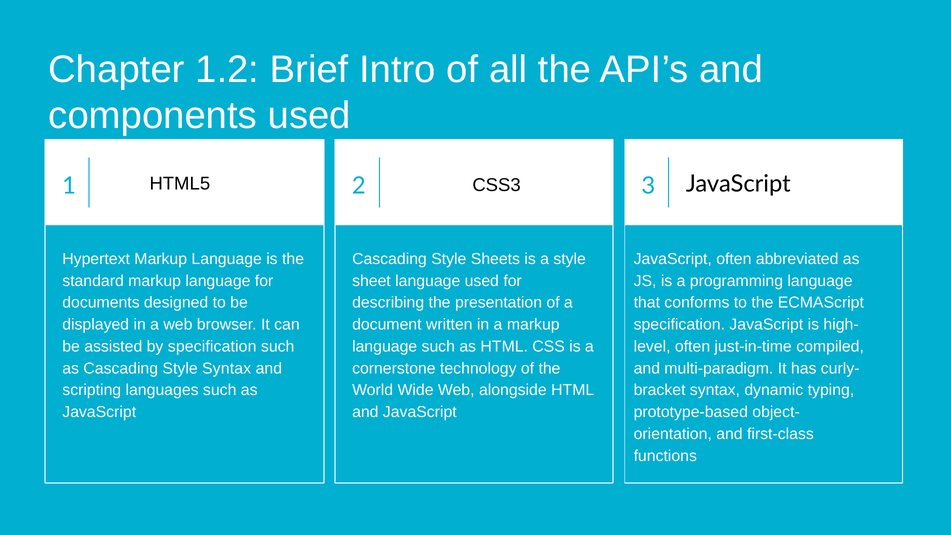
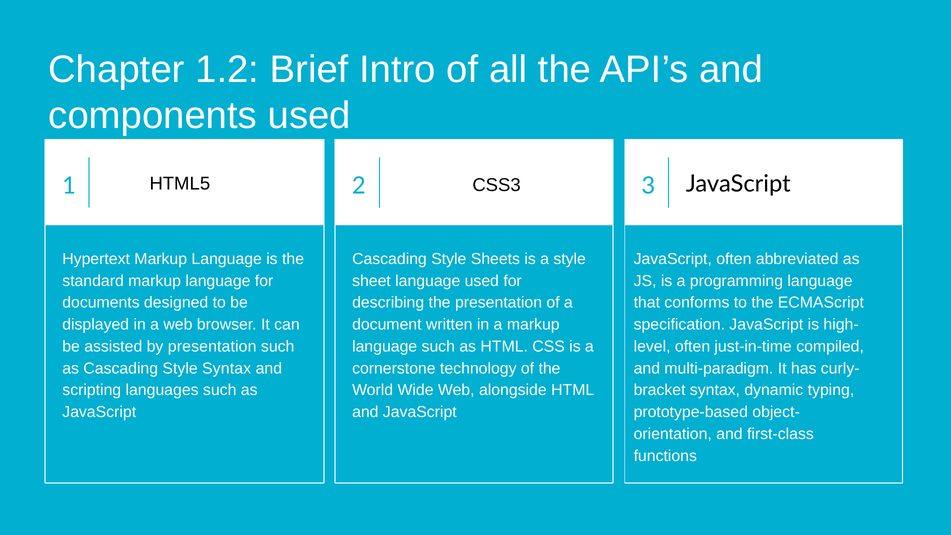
by specification: specification -> presentation (212, 346)
